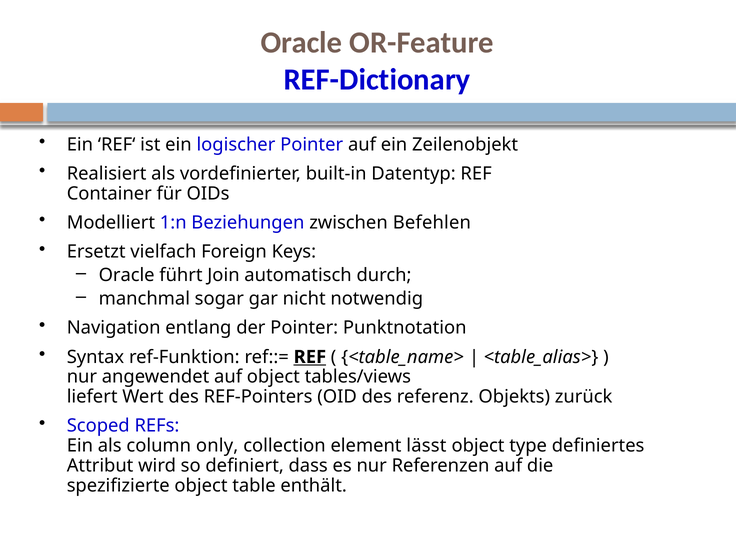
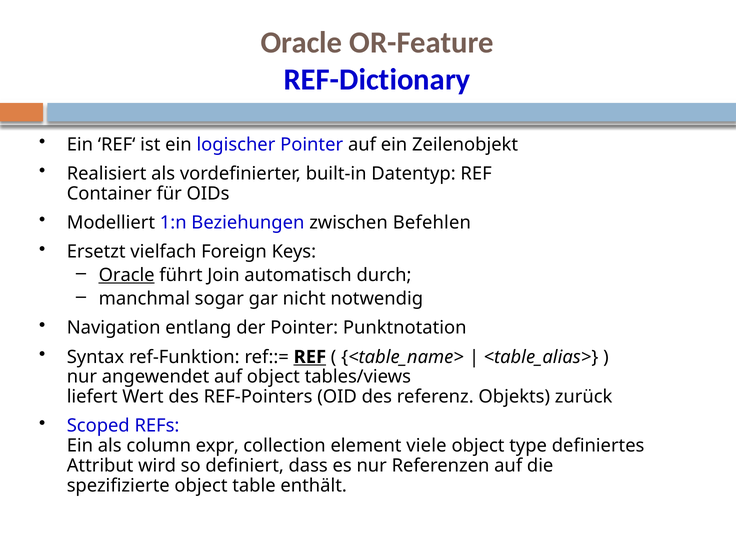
Oracle underline: none -> present (127, 275)
only: only -> expr (217, 446)
lässt: lässt -> viele (426, 446)
